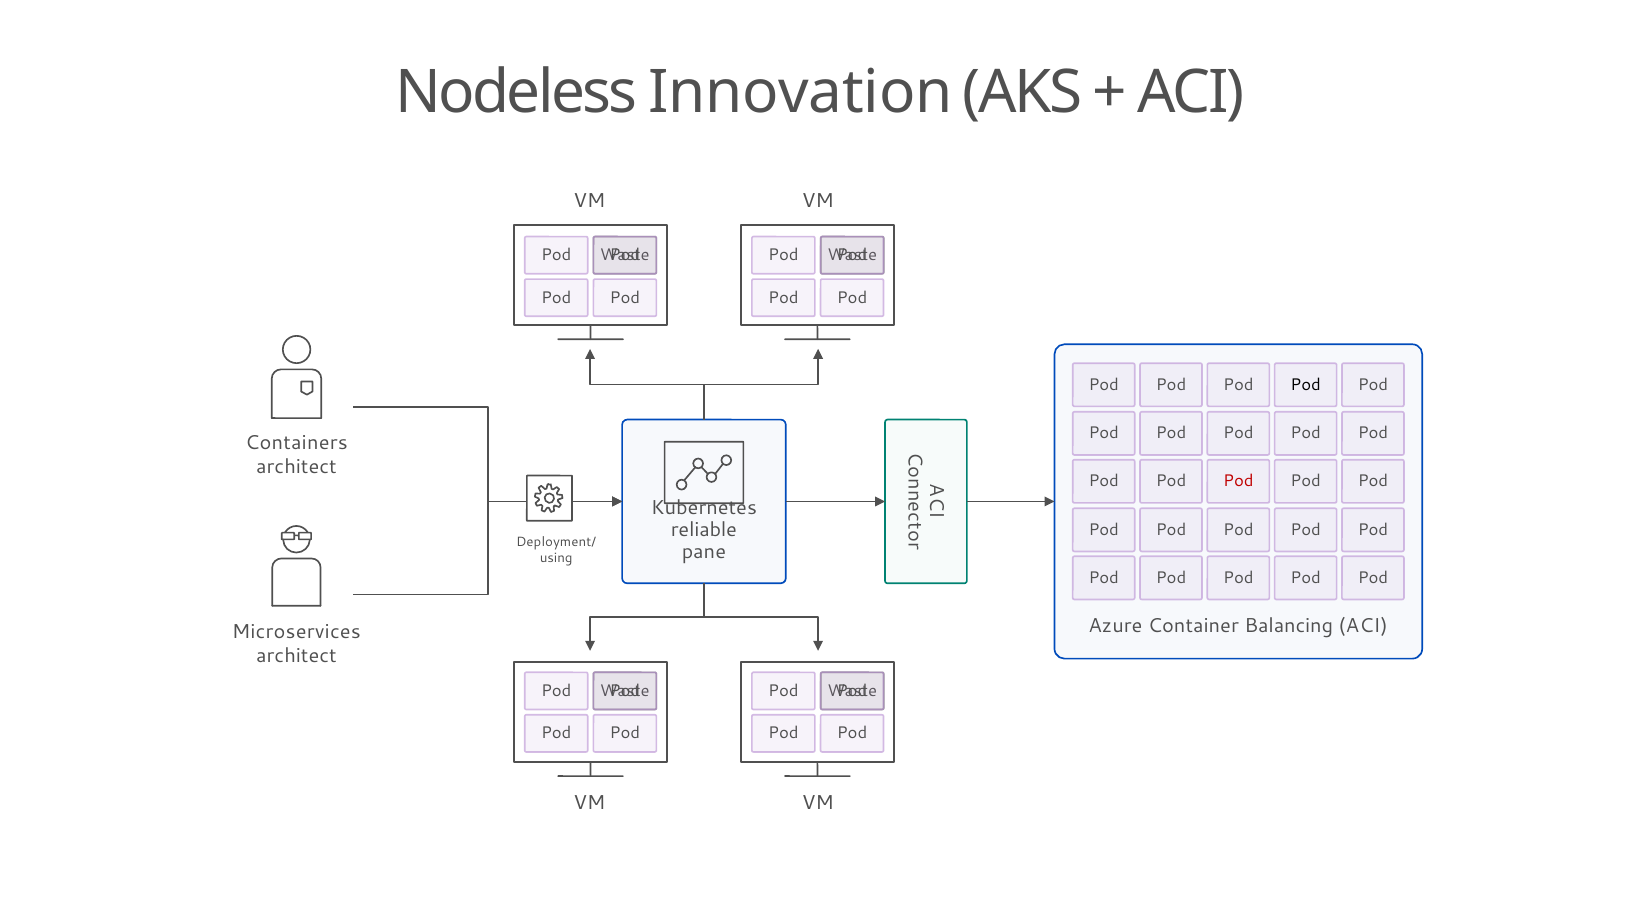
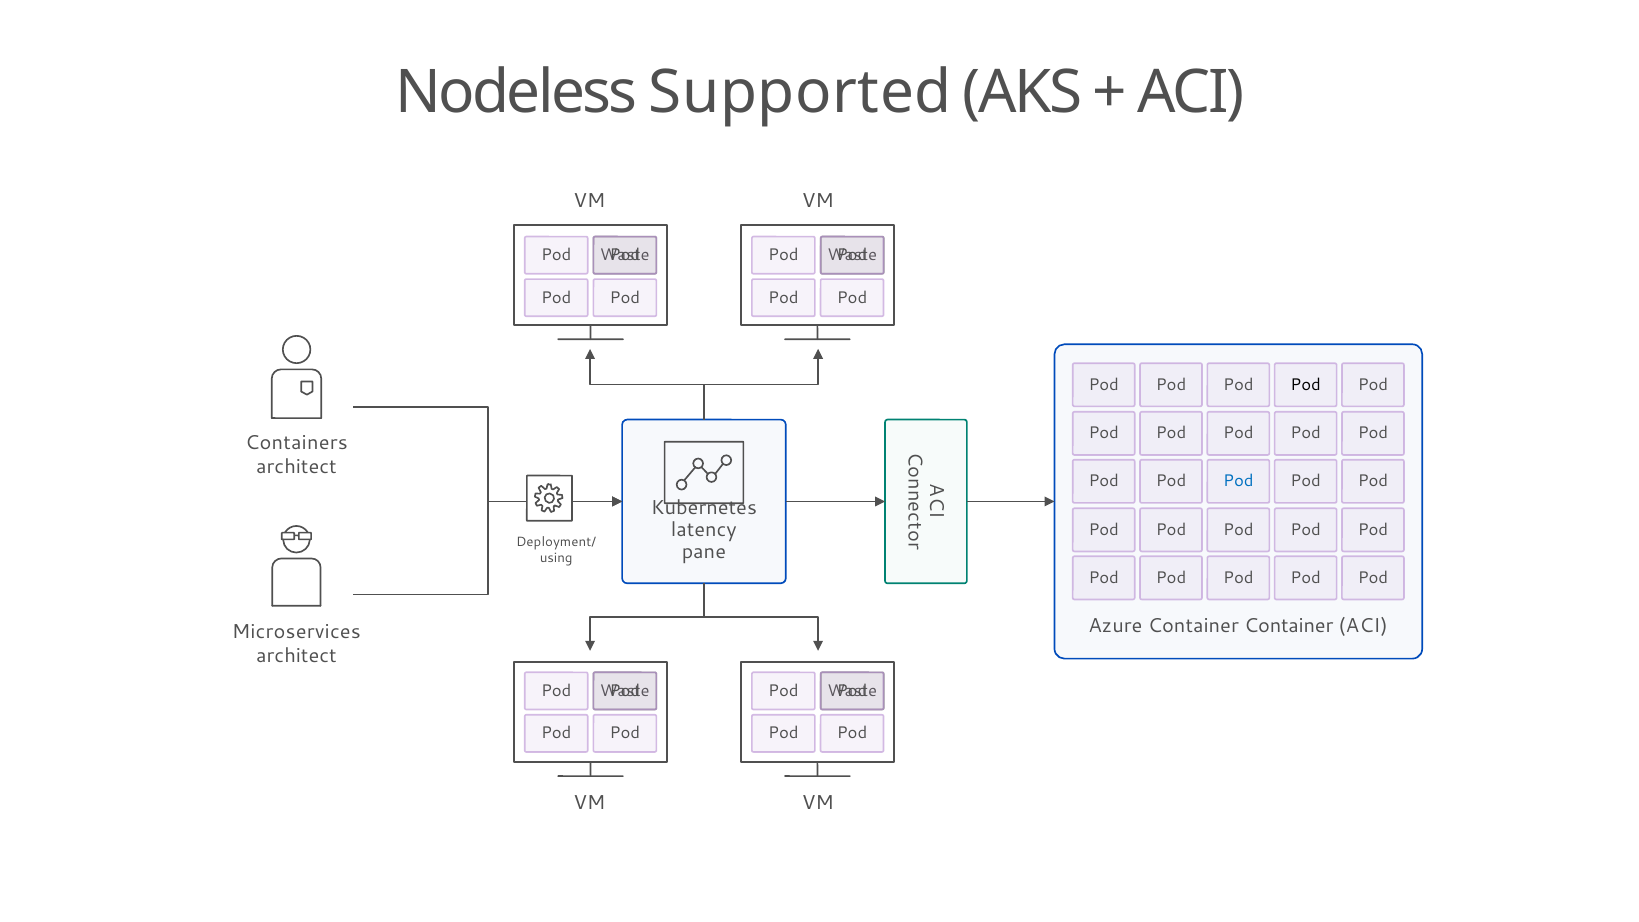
Innovation: Innovation -> Supported (800, 93)
Pod colour: red -> blue (1238, 481)
reliable: reliable -> latency (704, 530)
Container Balancing: Balancing -> Container (1289, 625)
